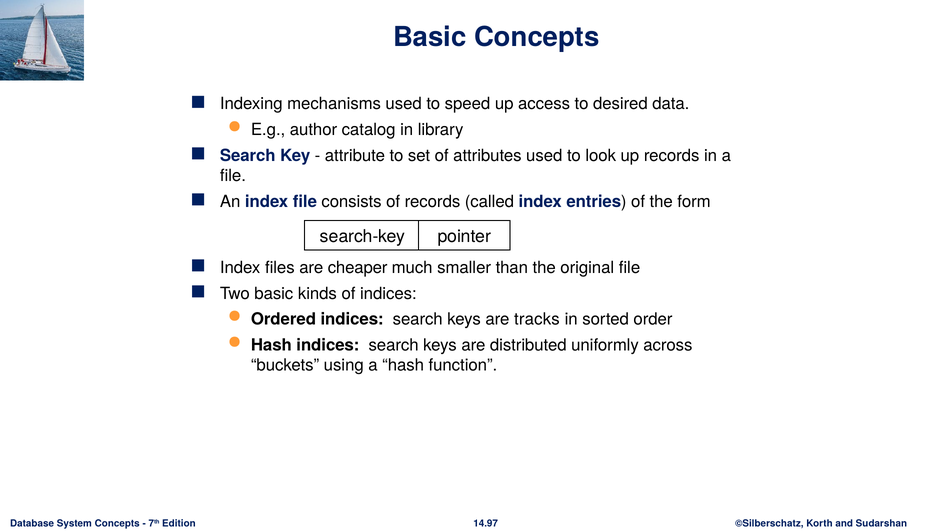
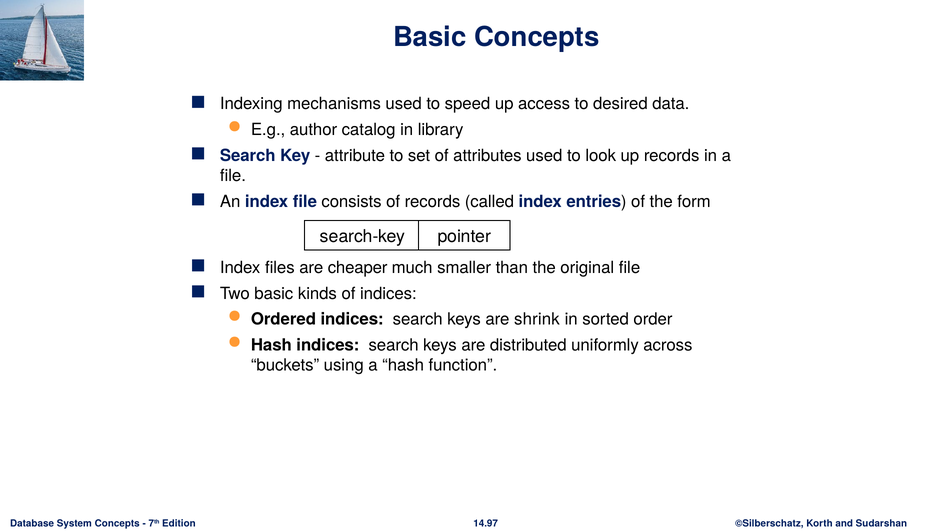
tracks: tracks -> shrink (537, 319)
